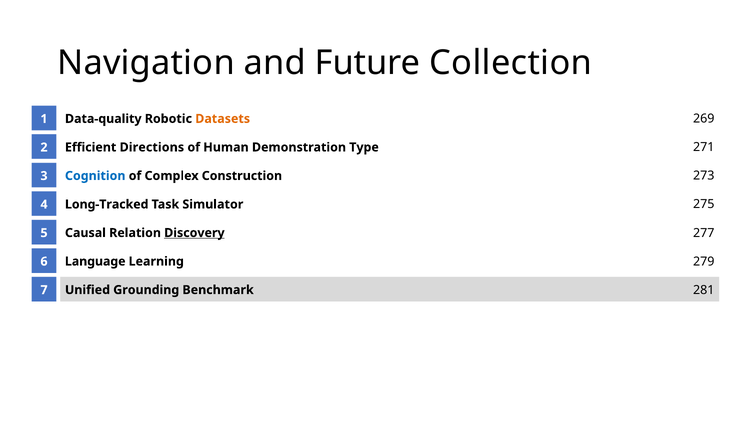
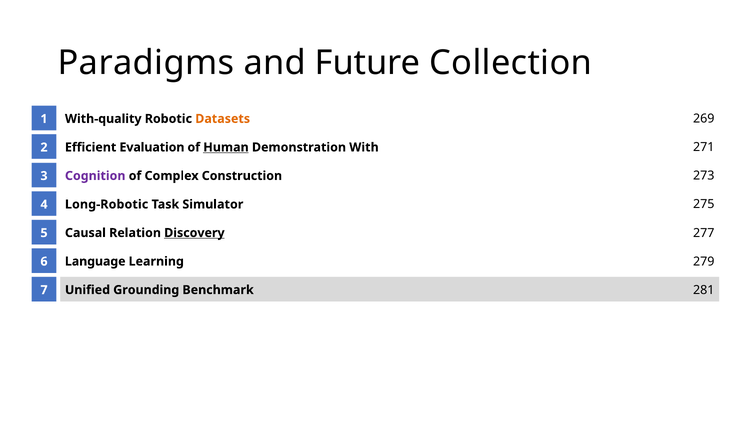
Navigation: Navigation -> Paradigms (146, 63)
Data-quality: Data-quality -> With-quality (103, 119)
Directions: Directions -> Evaluation (152, 147)
Human underline: none -> present (226, 147)
Type: Type -> With (364, 147)
Cognition colour: blue -> purple (95, 176)
Long-Tracked: Long-Tracked -> Long-Robotic (107, 205)
